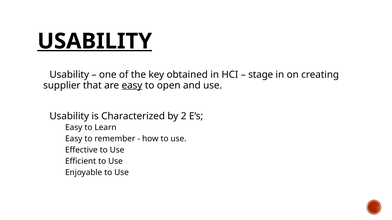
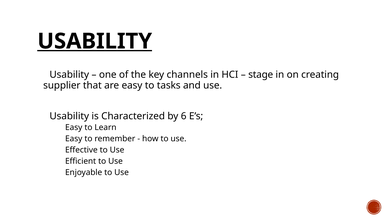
obtained: obtained -> channels (187, 75)
easy underline: present -> none (132, 85)
open: open -> tasks (169, 85)
2: 2 -> 6 (184, 116)
